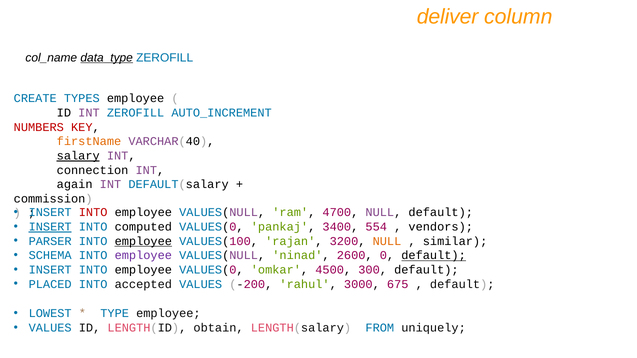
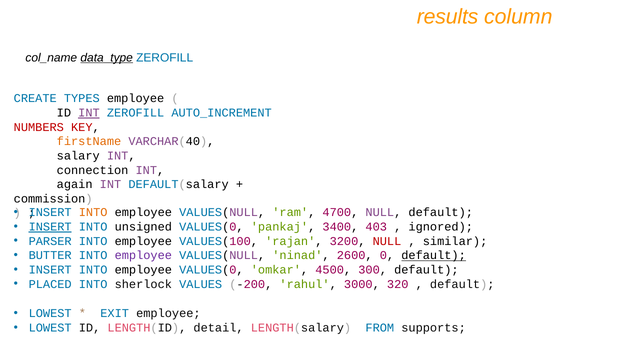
deliver: deliver -> results (448, 17)
INT underline: none -> present (89, 113)
salary underline: present -> none (78, 156)
INTO colour: red -> orange (93, 213)
computed: computed -> unsigned (143, 227)
554: 554 -> 403 (376, 227)
vendors: vendors -> ignored (441, 227)
employee underline: present -> none (143, 241)
NULL colour: orange -> red (387, 241)
SCHEMA: SCHEMA -> BUTTER (50, 256)
accepted: accepted -> sherlock (143, 284)
675: 675 -> 320 (398, 284)
TYPE: TYPE -> EXIT (115, 314)
VALUES: VALUES -> LOWEST (50, 328)
obtain: obtain -> detail (219, 328)
uniquely: uniquely -> supports (434, 328)
